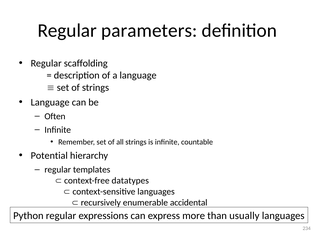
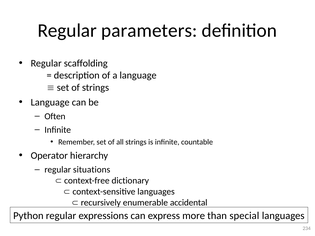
Potential: Potential -> Operator (49, 156)
templates: templates -> situations (92, 170)
datatypes: datatypes -> dictionary (130, 181)
usually: usually -> special (244, 216)
